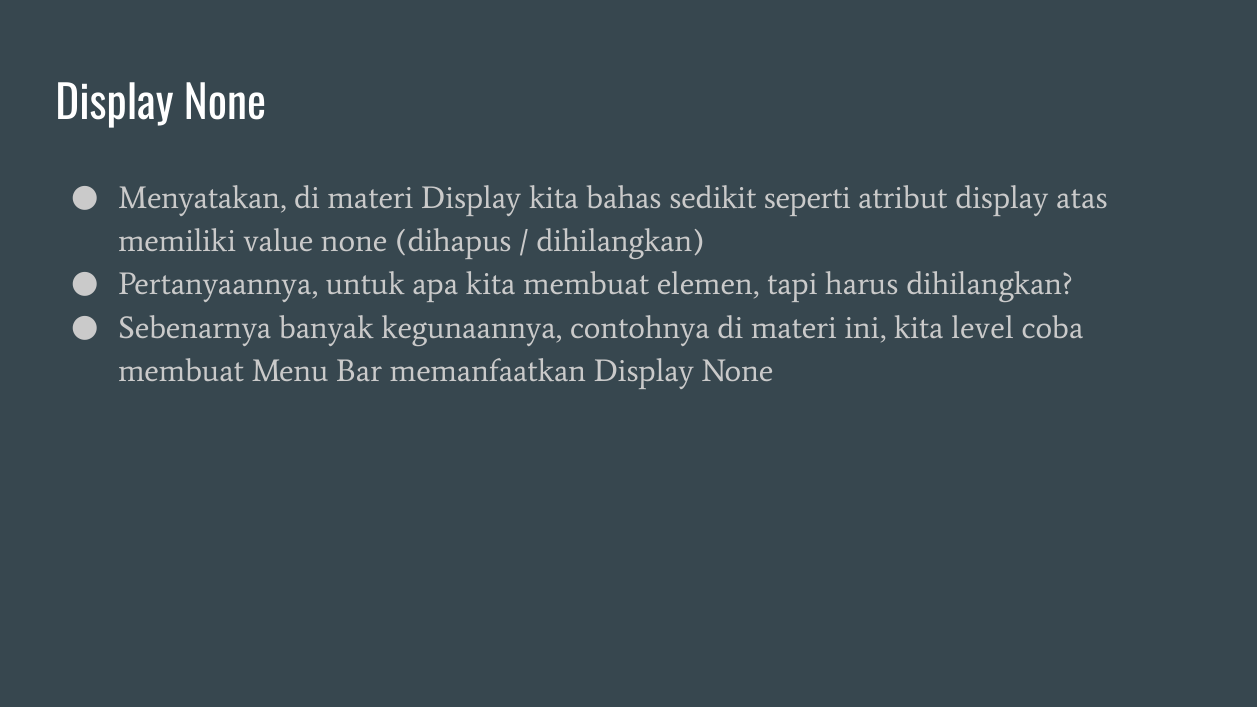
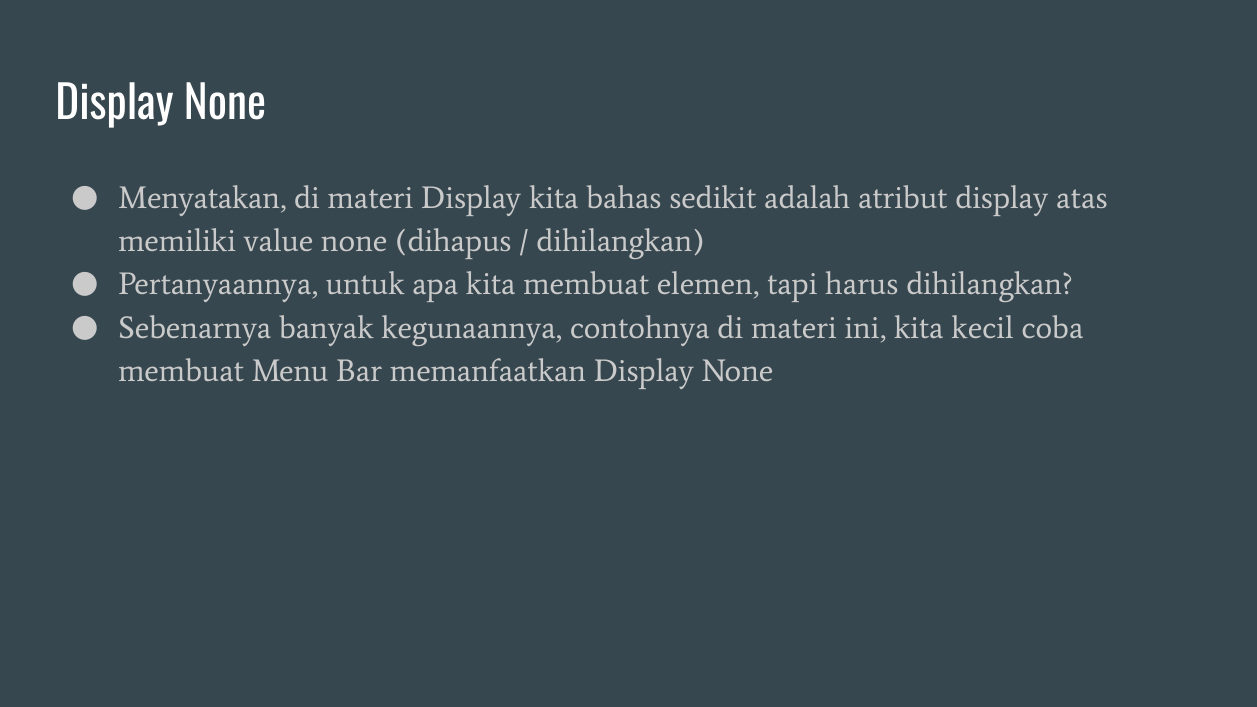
seperti: seperti -> adalah (807, 198)
level: level -> kecil (983, 328)
